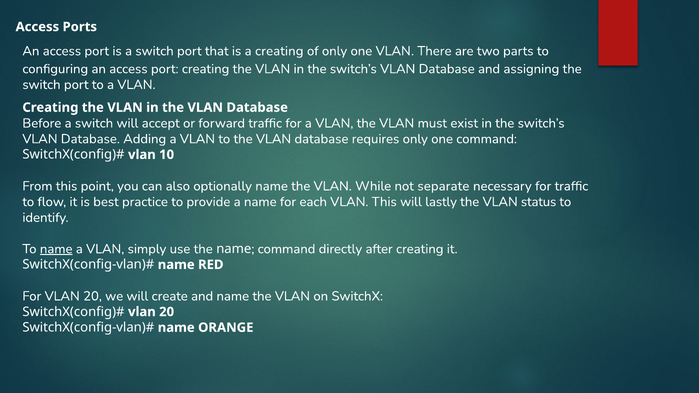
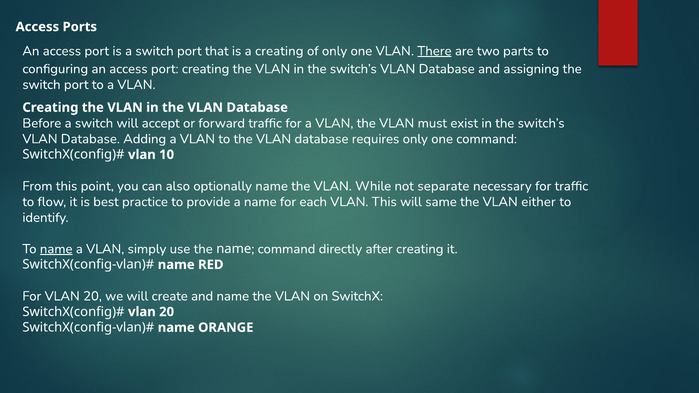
There underline: none -> present (434, 51)
lastly: lastly -> same (441, 202)
status: status -> either (538, 202)
